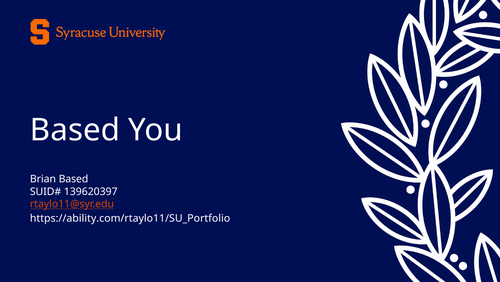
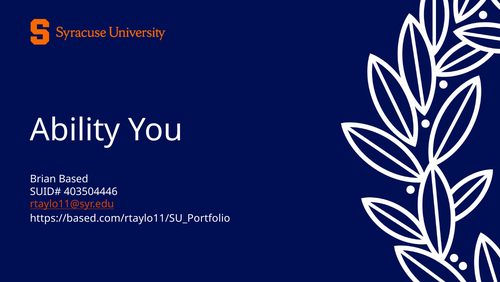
Based: Based -> Ability (75, 130)
139620397: 139620397 -> 403504446 (91, 191)
https://ability.com/rtaylo11/SU_Portfolio: https://ability.com/rtaylo11/SU_Portfolio -> https://based.com/rtaylo11/SU_Portfolio (130, 218)
